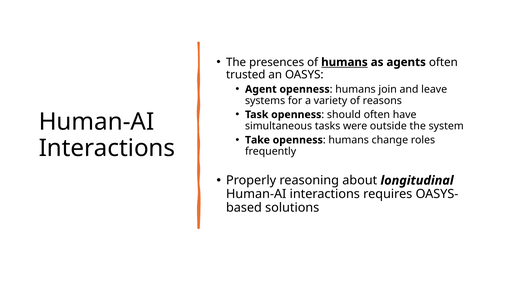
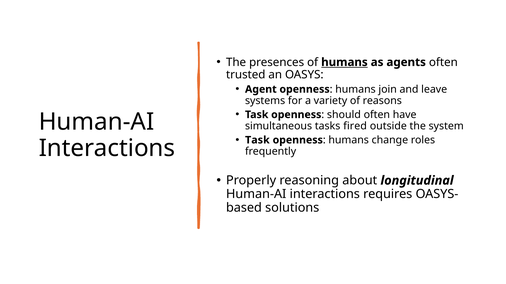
were: were -> fired (355, 126)
Take: Take -> Task (257, 140)
